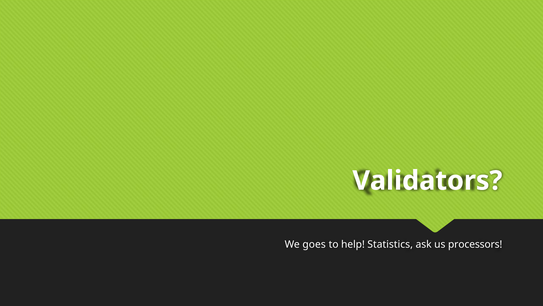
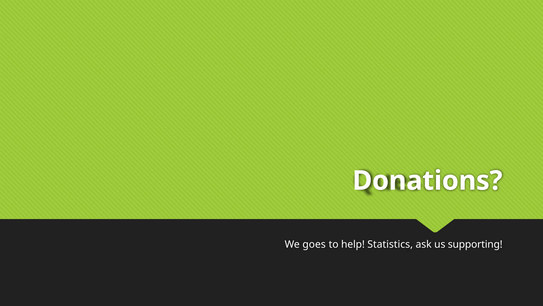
Validators: Validators -> Donations (427, 180)
processors: processors -> supporting (475, 244)
